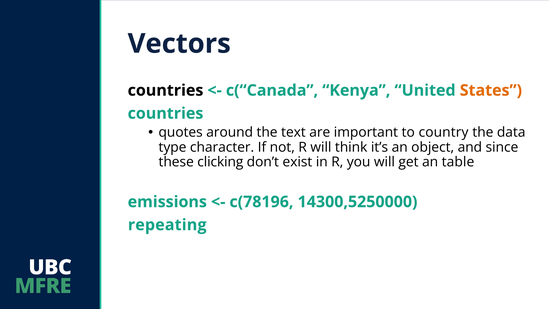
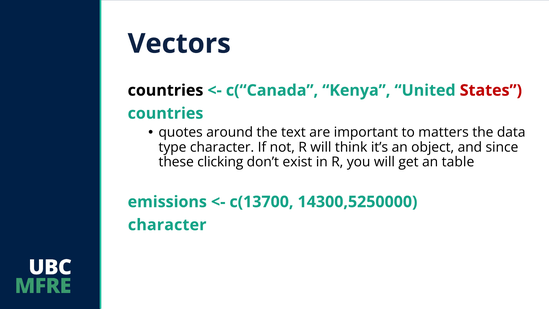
States colour: orange -> red (491, 90)
country: country -> matters (444, 132)
c(78196: c(78196 -> c(13700 (261, 202)
repeating: repeating -> character (167, 225)
